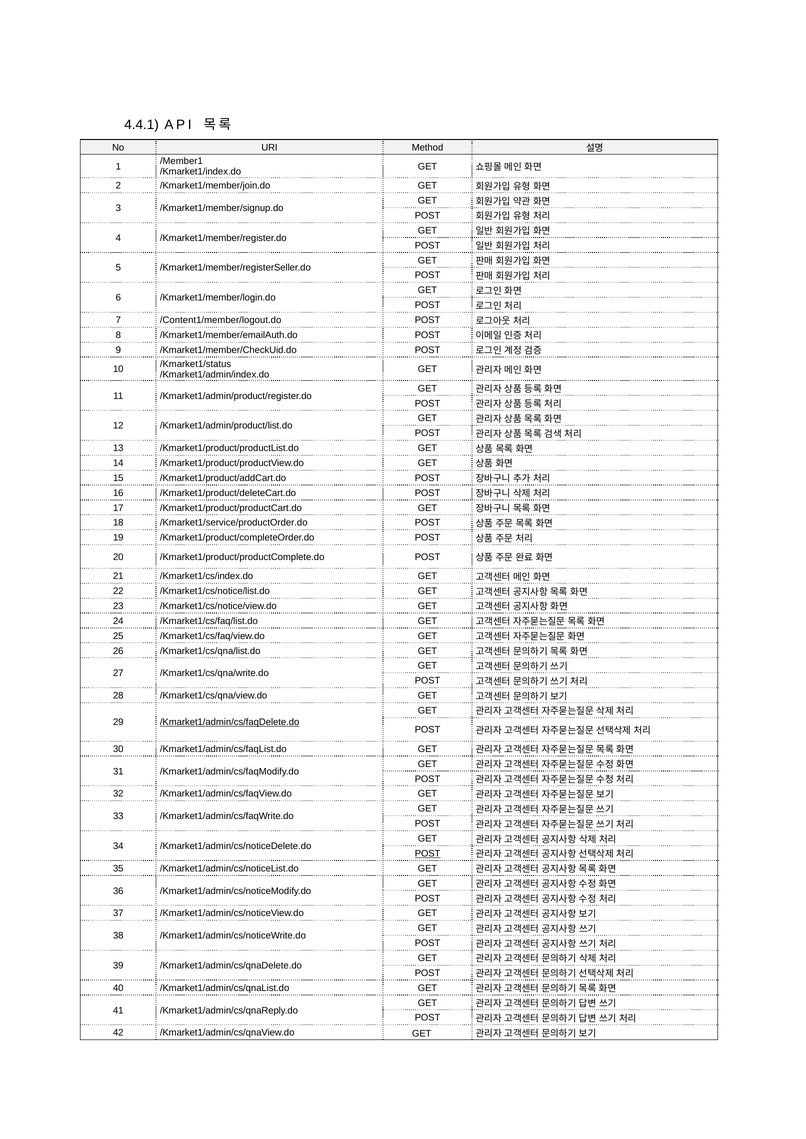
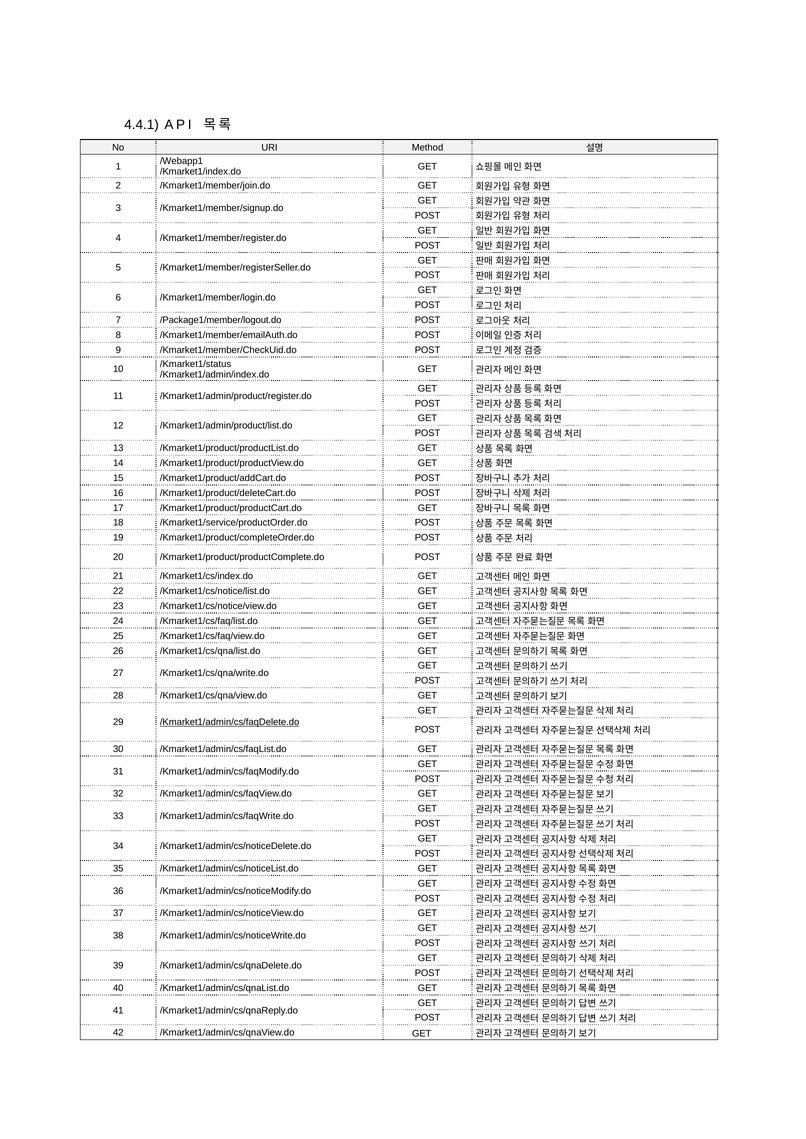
/Member1: /Member1 -> /Webapp1 (181, 161)
/Content1/member/logout.do: /Content1/member/logout.do -> /Package1/member/logout.do (221, 320)
POST underline: present -> none (428, 854)
